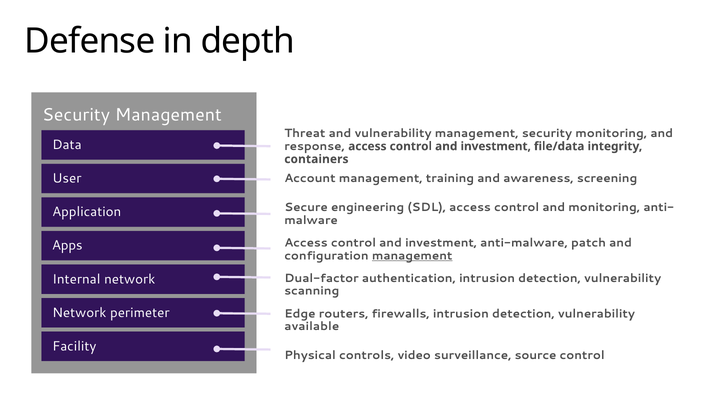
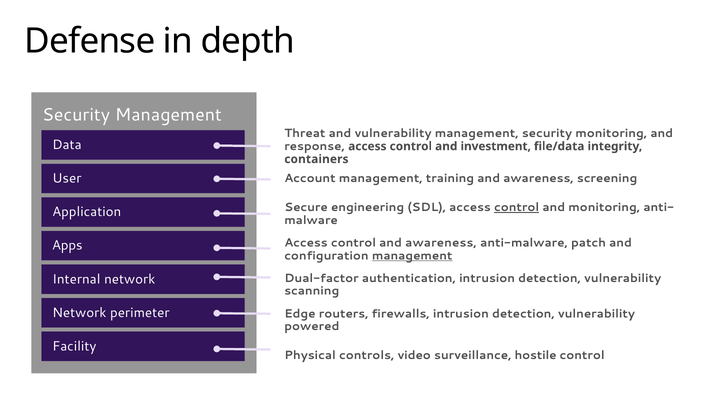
control underline: none -> present (517, 208)
investment: investment -> awareness (441, 243)
available: available -> powered (312, 327)
source: source -> hostile (536, 356)
